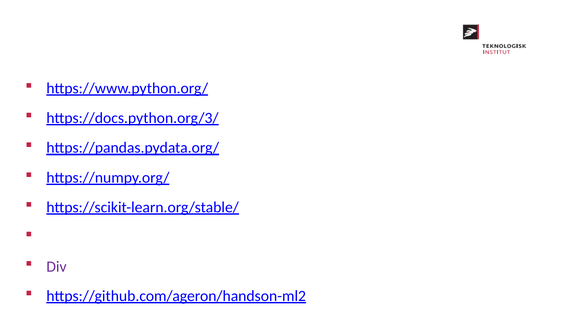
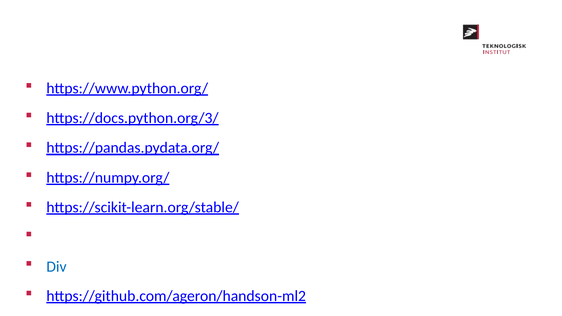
Div colour: purple -> blue (56, 267)
